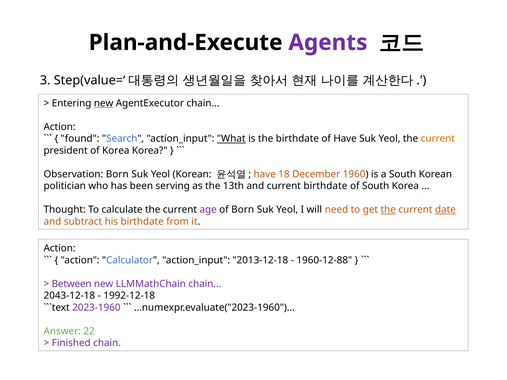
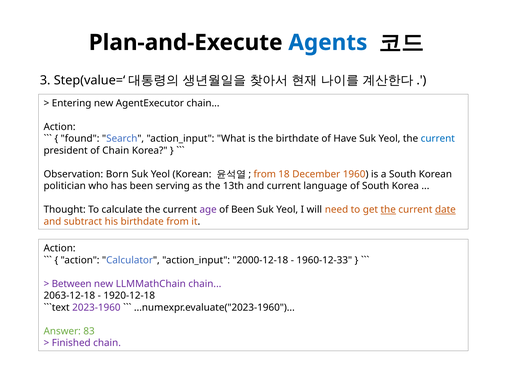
Agents colour: purple -> blue (328, 43)
new underline: present -> none (104, 103)
What underline: present -> none (231, 139)
current colour: orange -> blue (438, 139)
of Korea: Korea -> Chain (116, 151)
have: have -> from (265, 174)
current birthdate: birthdate -> language (325, 186)
of Born: Born -> Been (243, 210)
2013-12-18: 2013-12-18 -> 2000-12-18 (260, 260)
1960-12-88: 1960-12-88 -> 1960-12-33 (324, 260)
2043-12-18: 2043-12-18 -> 2063-12-18 (69, 296)
1992-12-18: 1992-12-18 -> 1920-12-18 (129, 296)
22: 22 -> 83 (89, 331)
